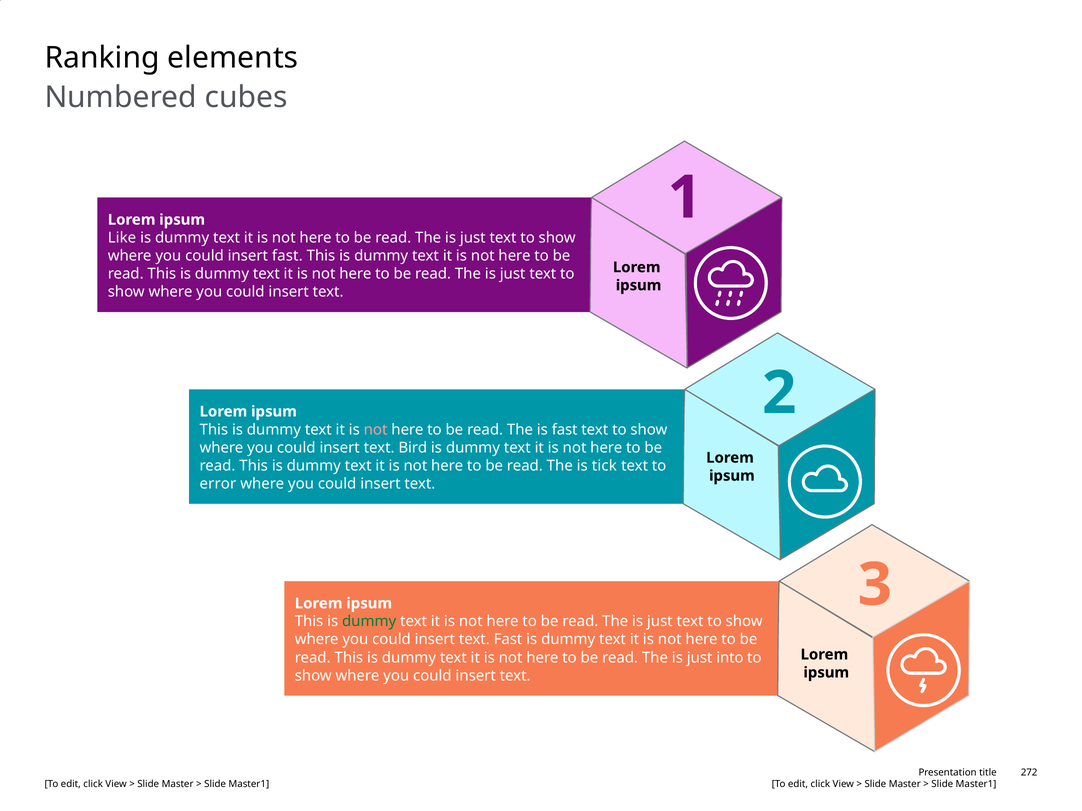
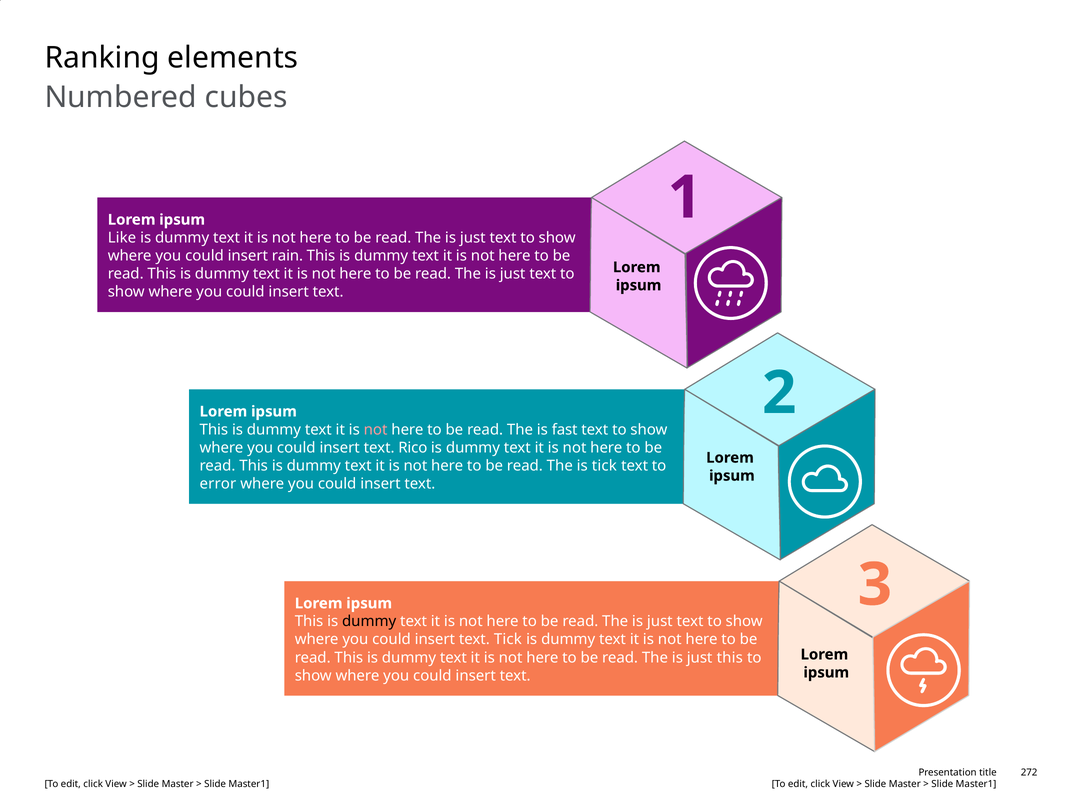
insert fast: fast -> rain (287, 256)
Bird: Bird -> Rico (413, 448)
dummy colour: green -> black (369, 622)
text Fast: Fast -> Tick (508, 640)
just into: into -> this (730, 658)
